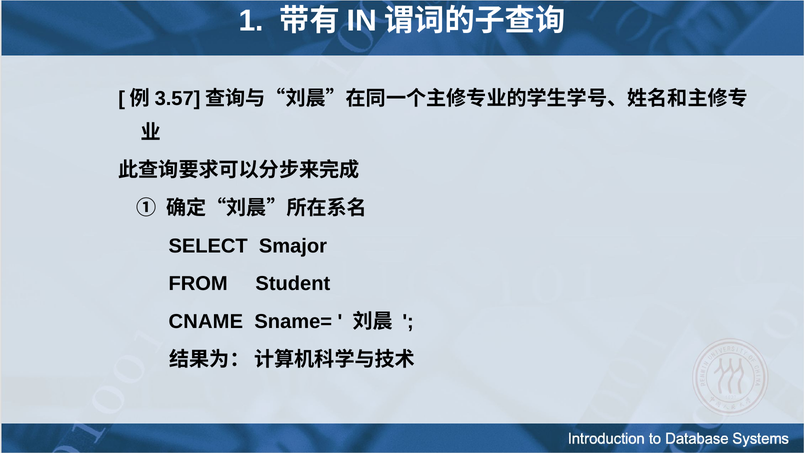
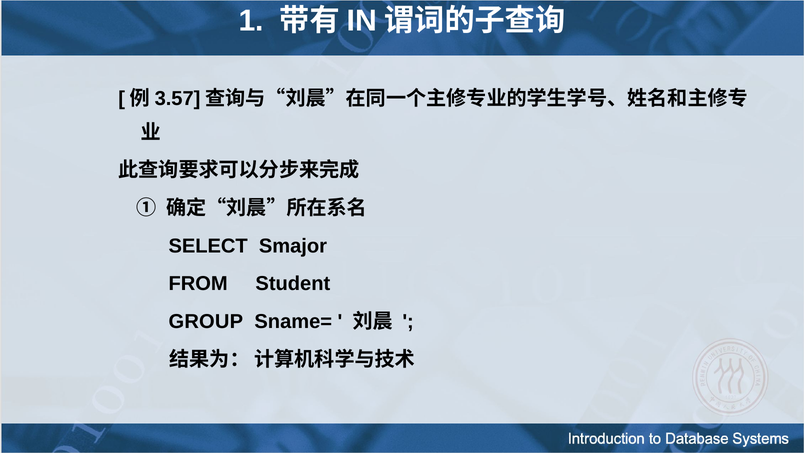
CNAME: CNAME -> GROUP (206, 321)
